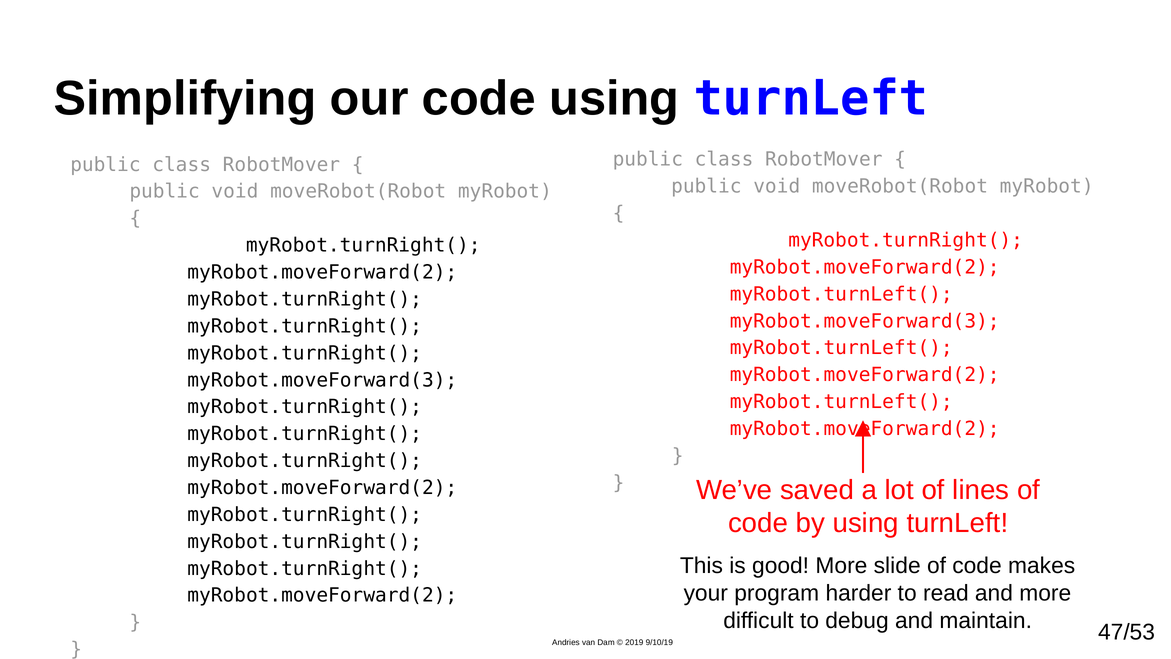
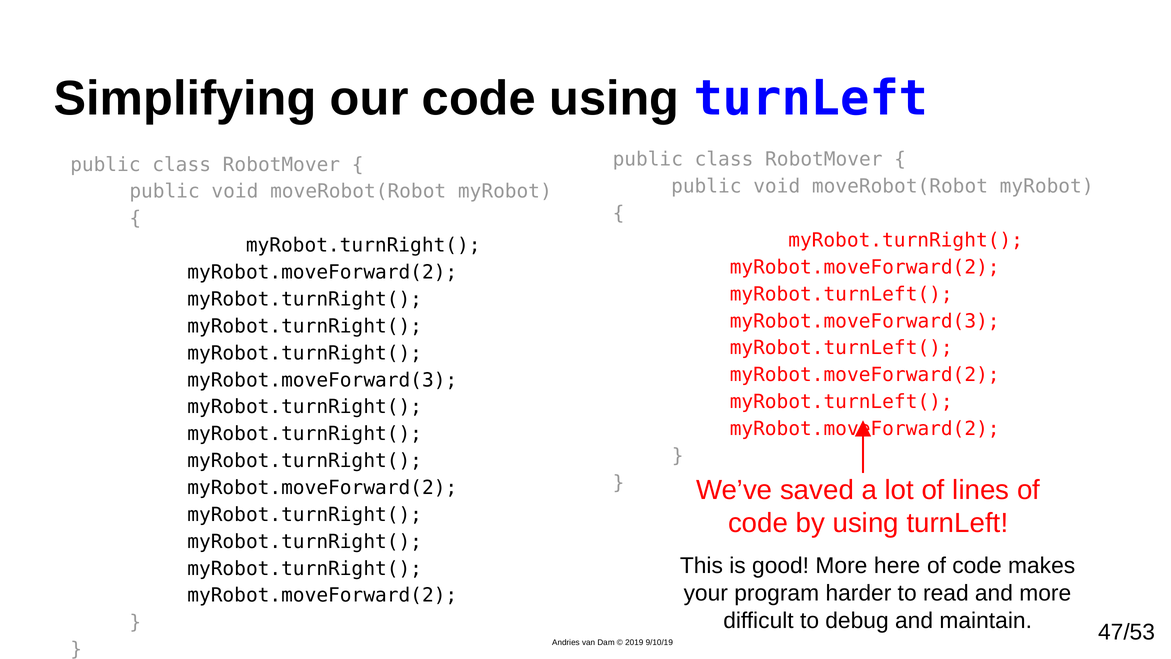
slide: slide -> here (897, 566)
